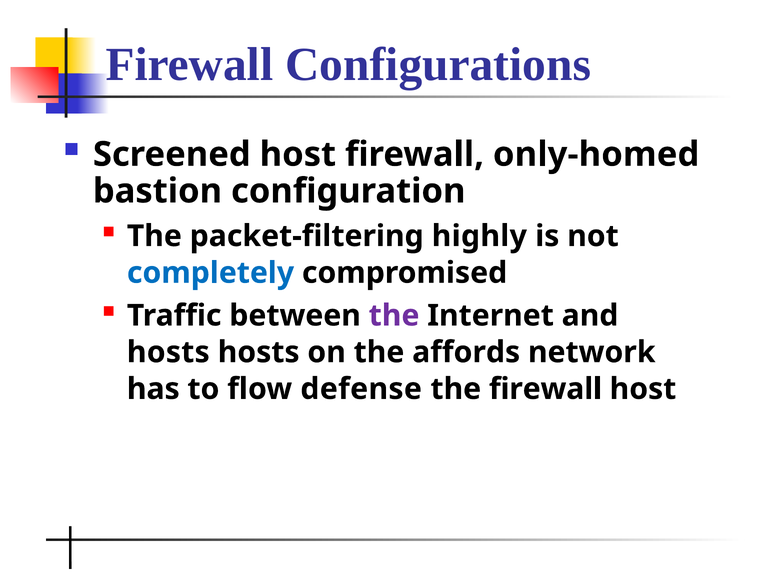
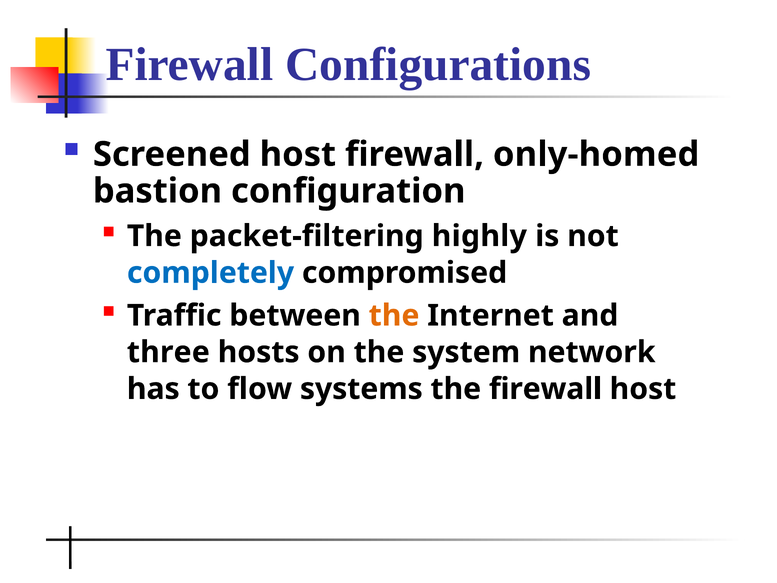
the colour: purple -> orange (394, 315)
hosts: hosts -> three (168, 352)
affords: affords -> system (466, 352)
defense: defense -> systems (361, 389)
